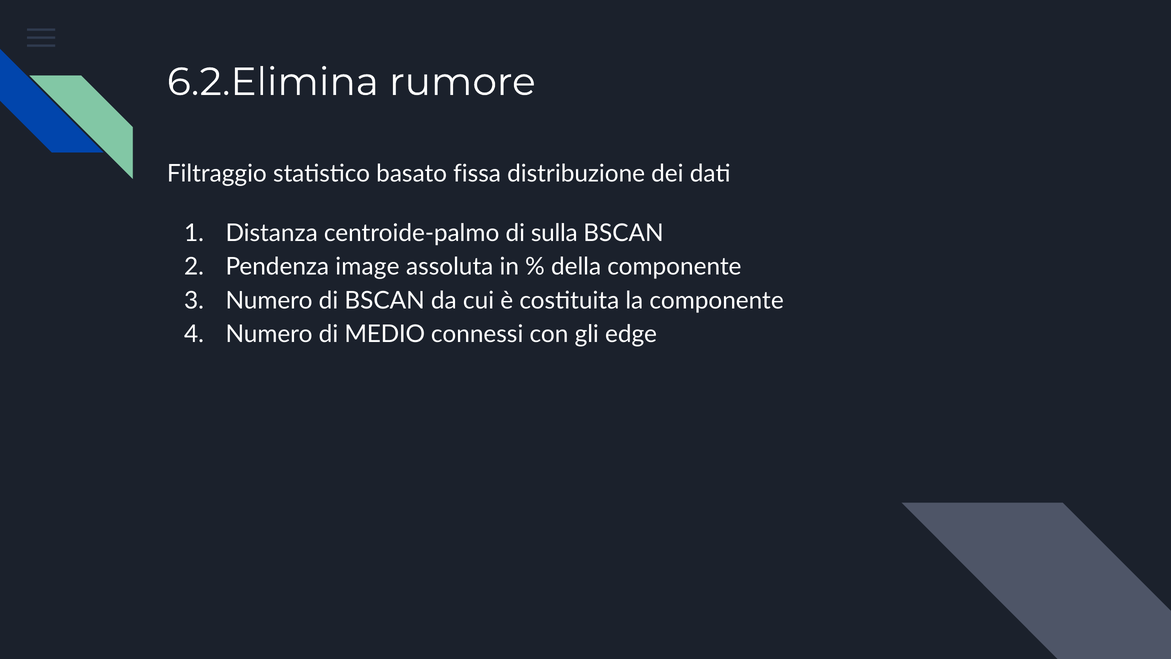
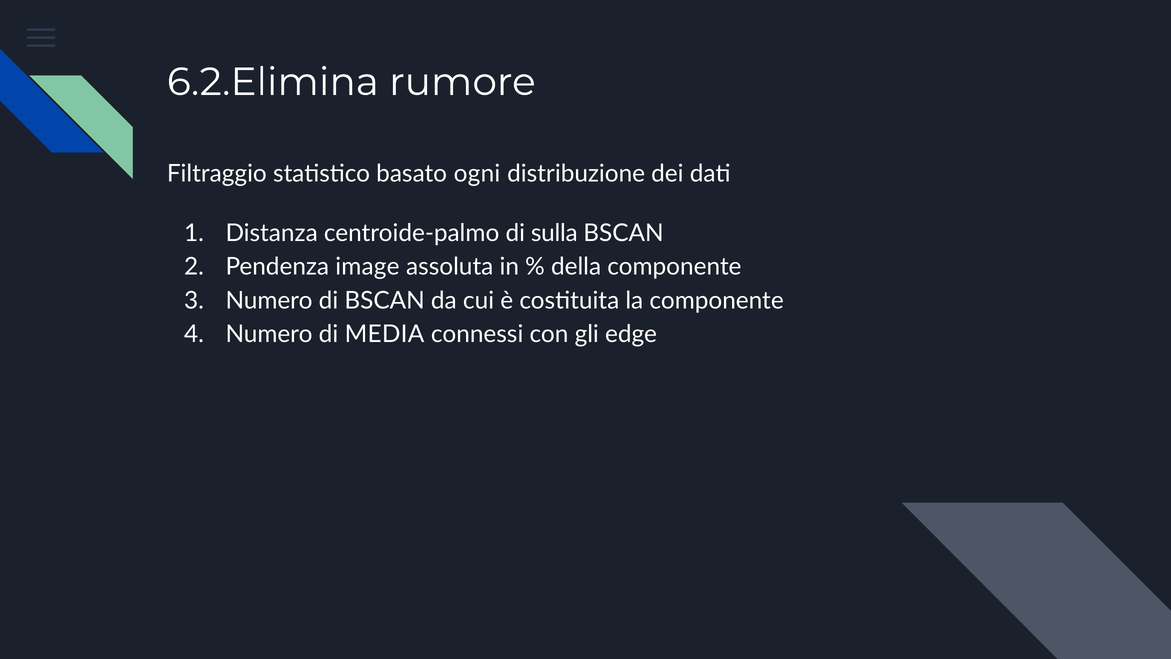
fissa: fissa -> ogni (477, 173)
MEDIO: MEDIO -> MEDIA (385, 334)
